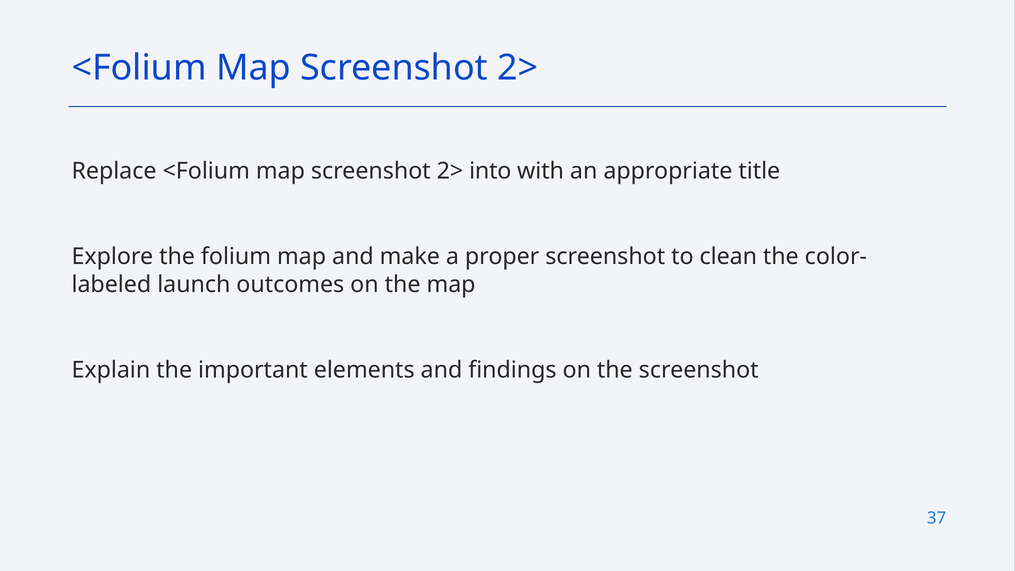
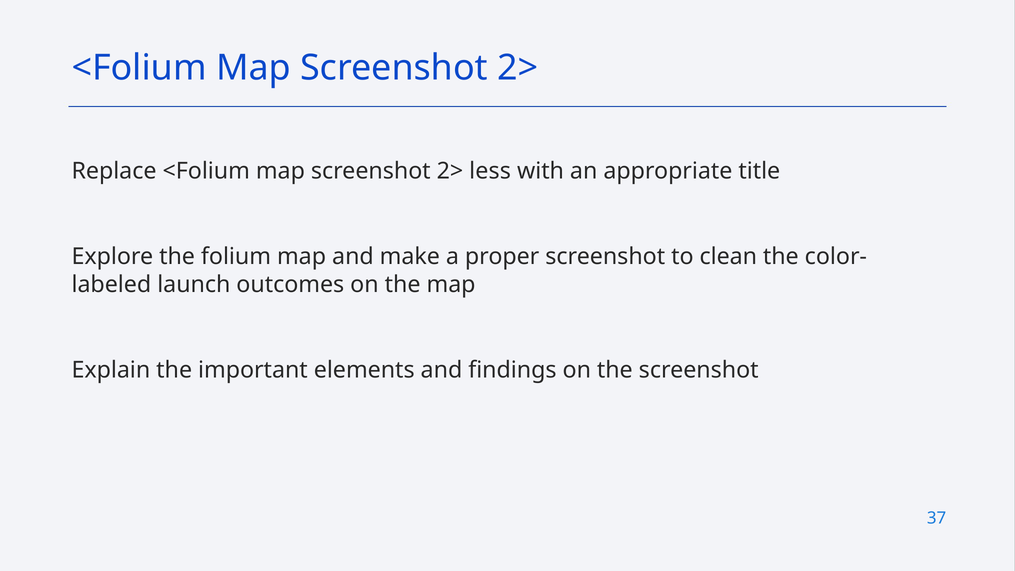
into: into -> less (490, 171)
